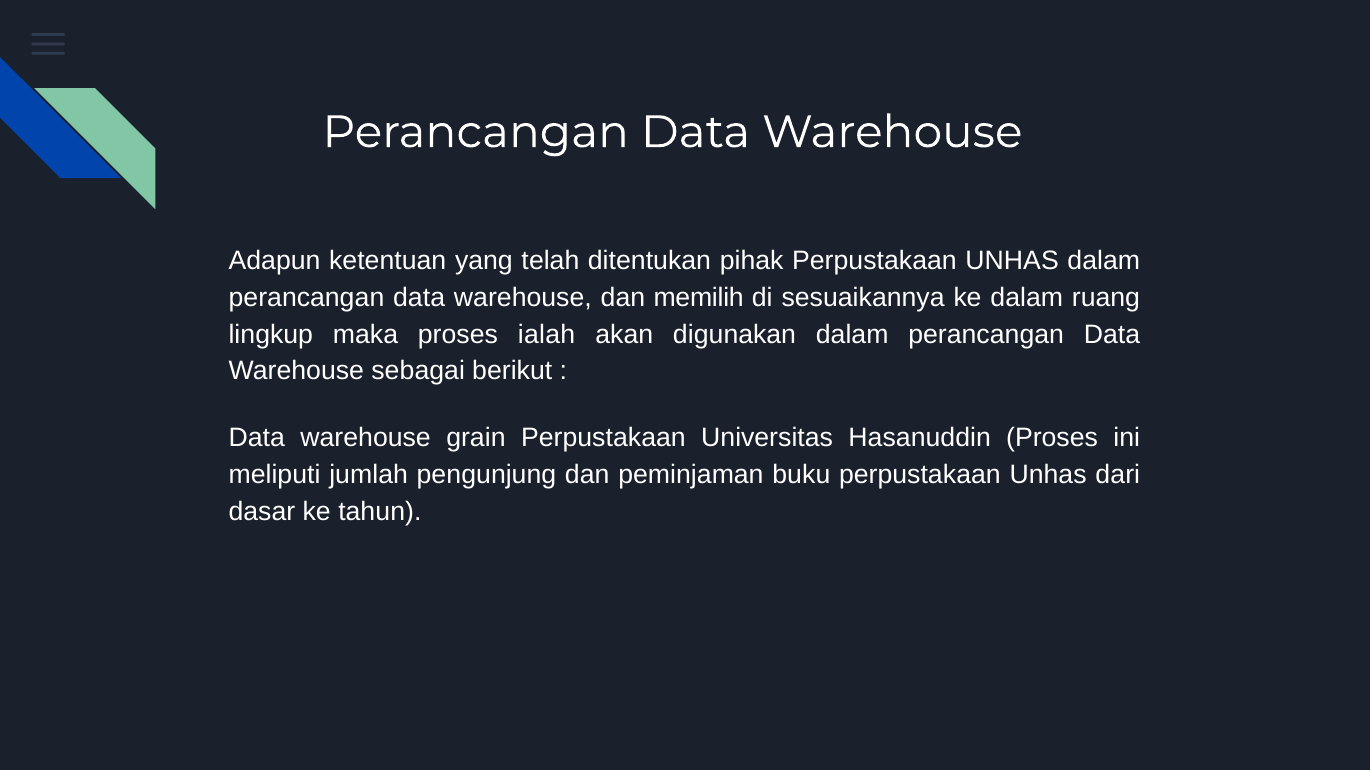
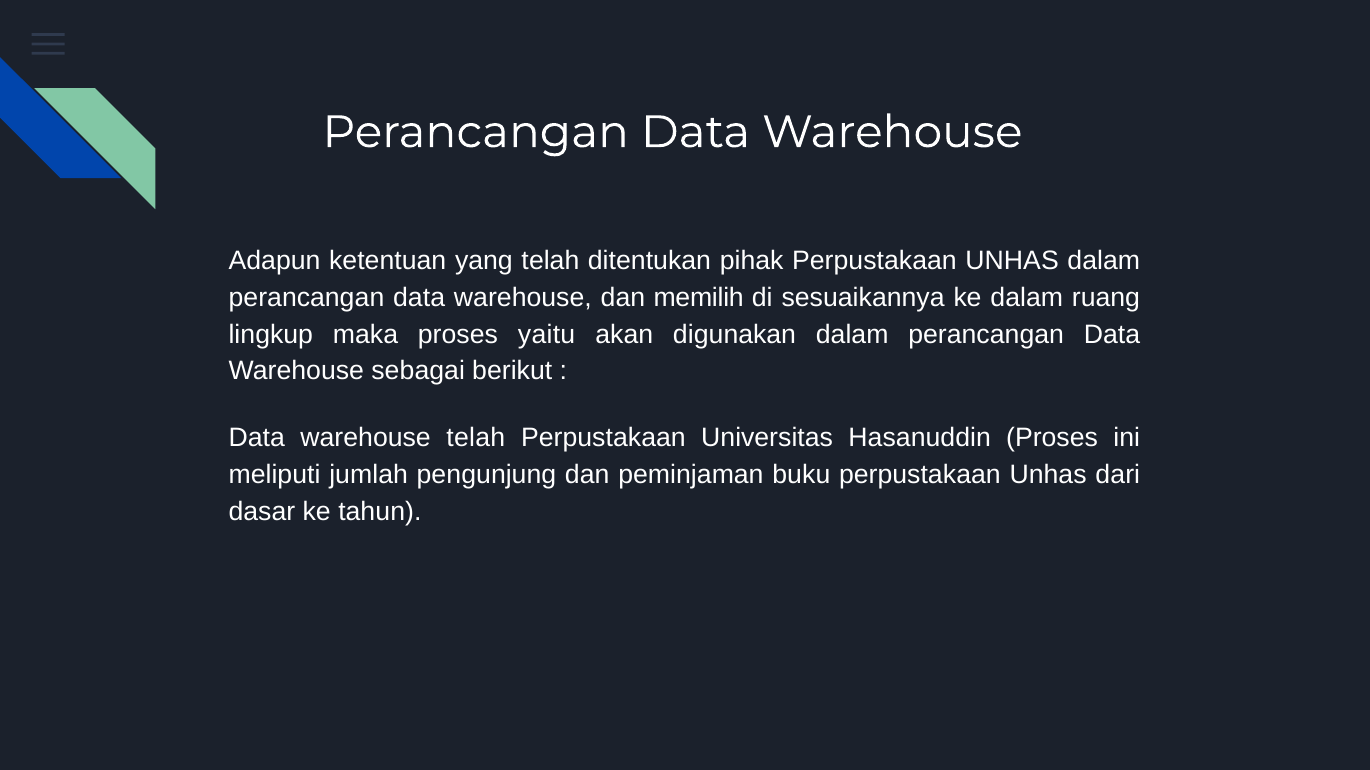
ialah: ialah -> yaitu (547, 335)
warehouse grain: grain -> telah (476, 439)
